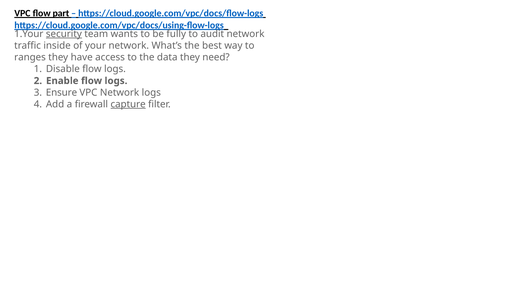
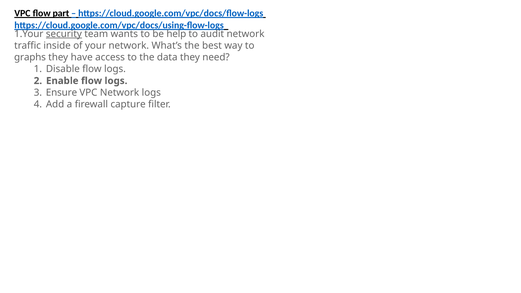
fully: fully -> help (176, 34)
ranges: ranges -> graphs (30, 57)
capture underline: present -> none (128, 104)
